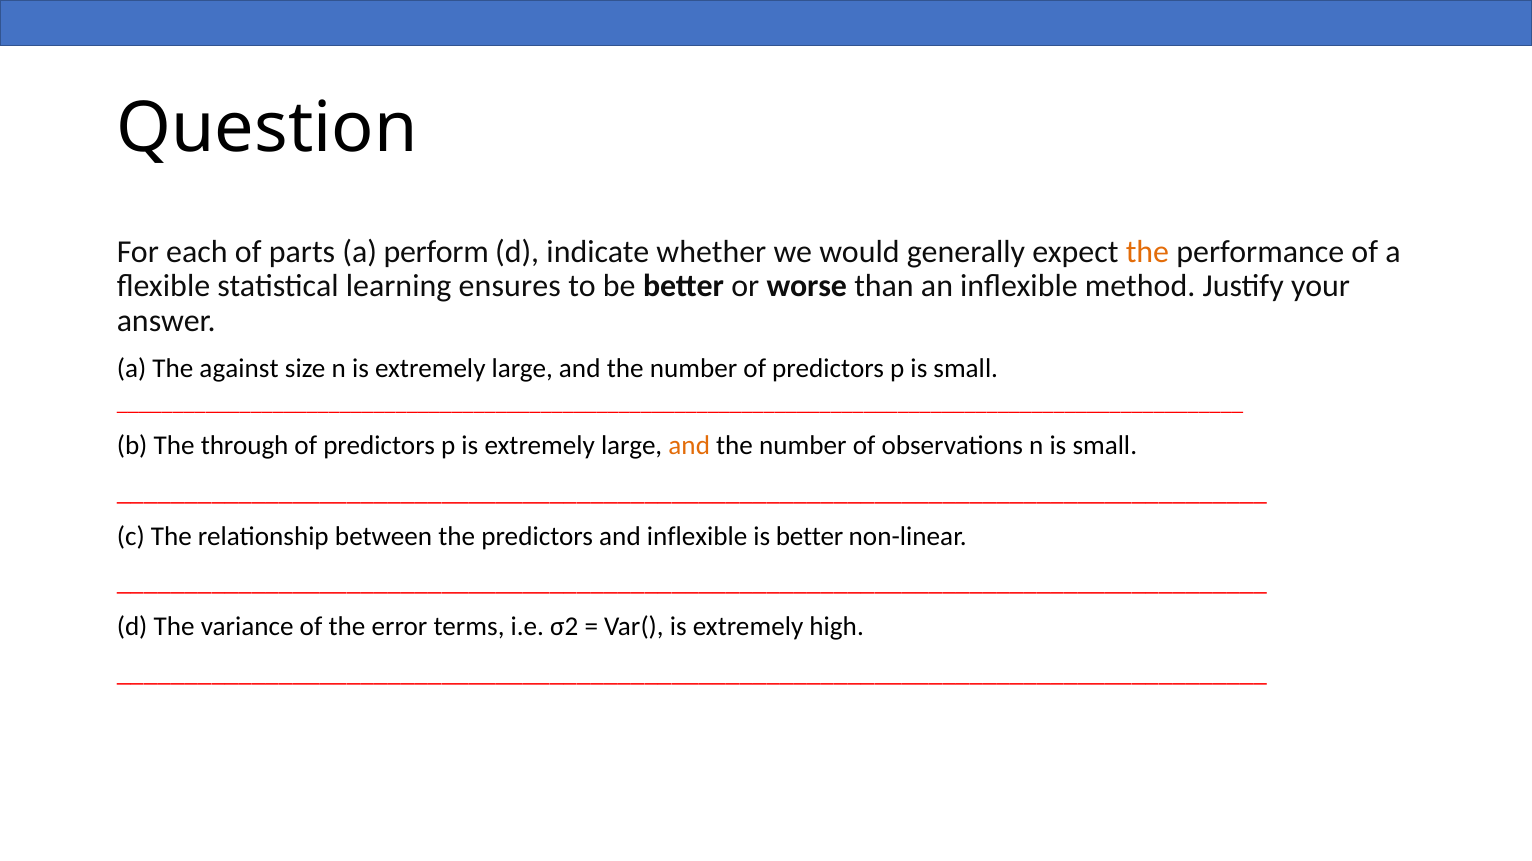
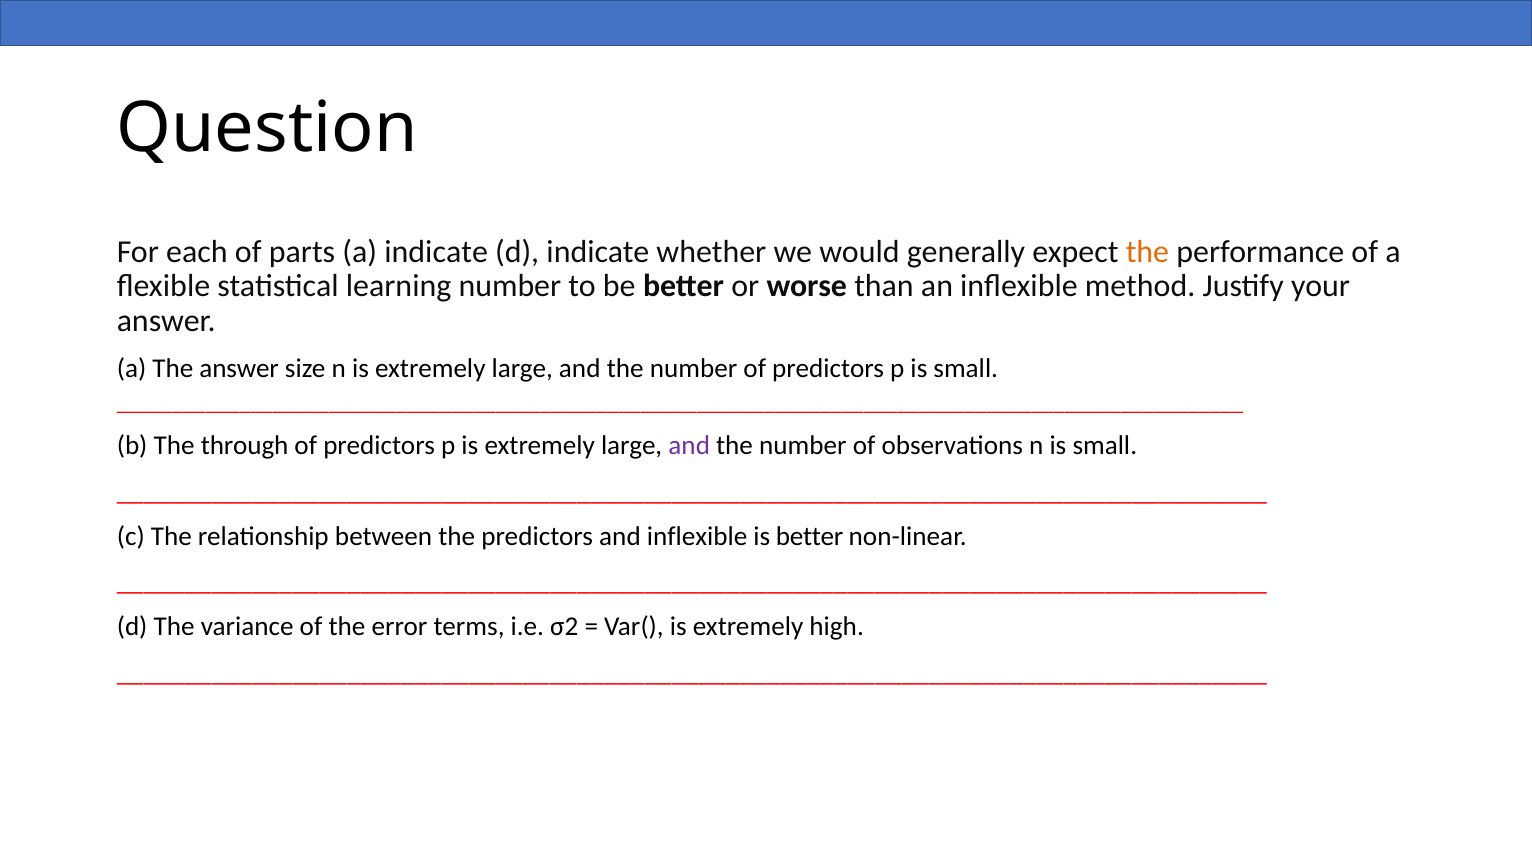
a perform: perform -> indicate (436, 252)
learning ensures: ensures -> number (510, 287)
The against: against -> answer (239, 369)
and colour: orange -> purple (689, 446)
